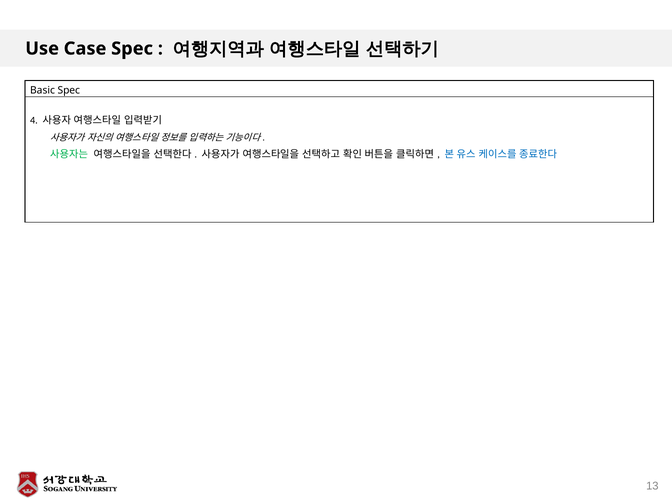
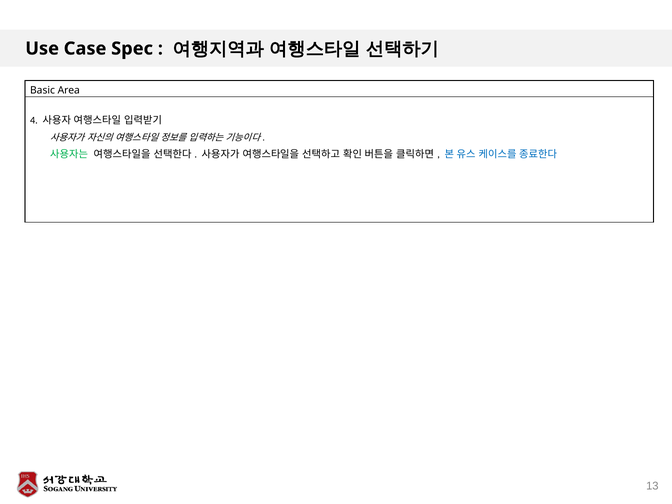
Basic Spec: Spec -> Area (69, 90)
